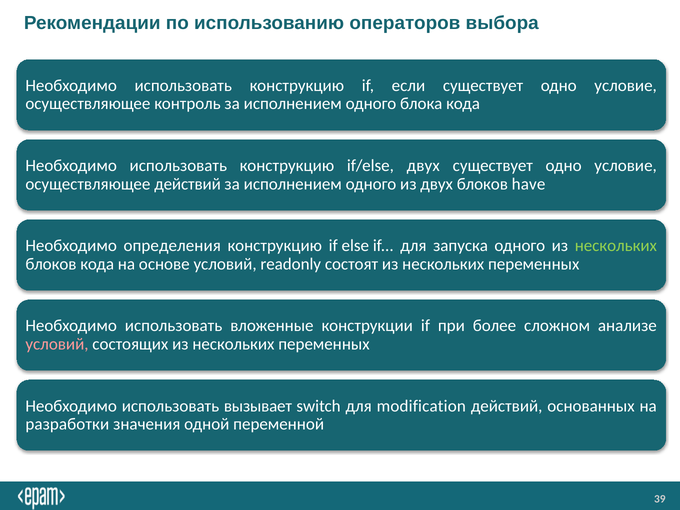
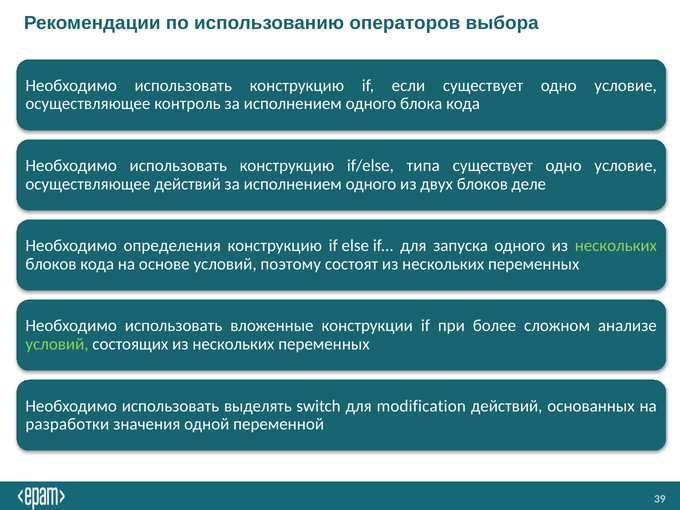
if/else двух: двух -> типа (423, 166)
have: have -> деле (529, 184)
readonly: readonly -> поэтому (291, 264)
условий colour: pink -> light green (57, 344)
вызывает: вызывает -> выделять (258, 406)
